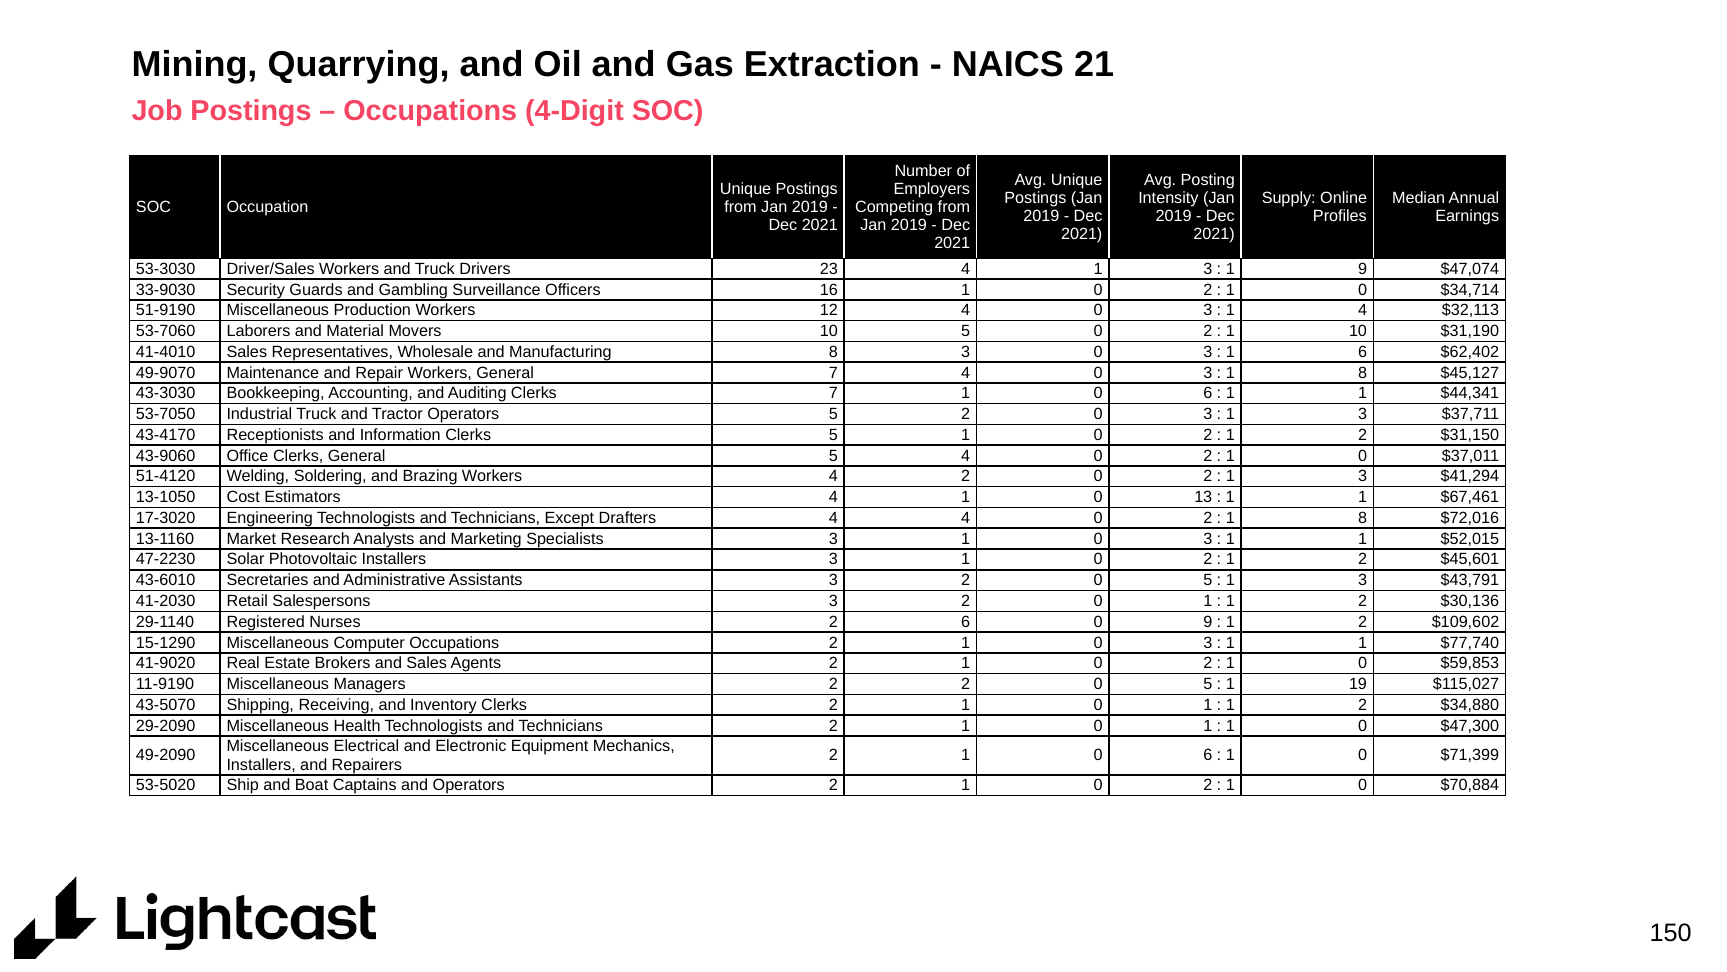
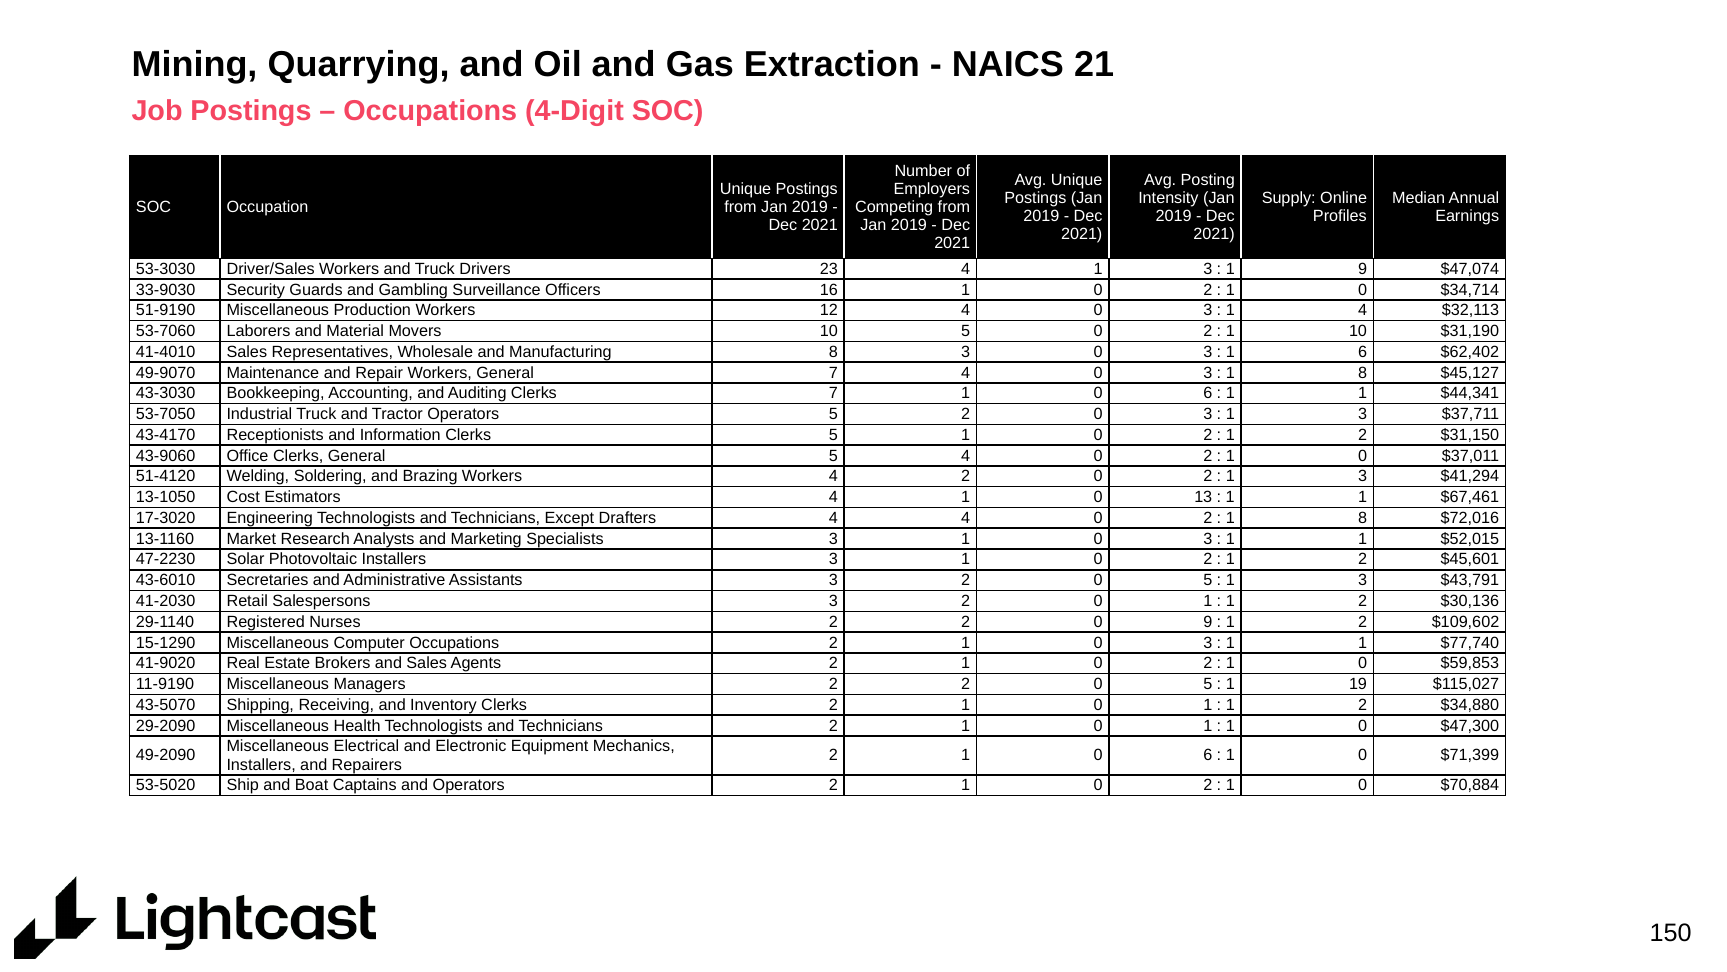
Nurses 2 6: 6 -> 2 (966, 622)
